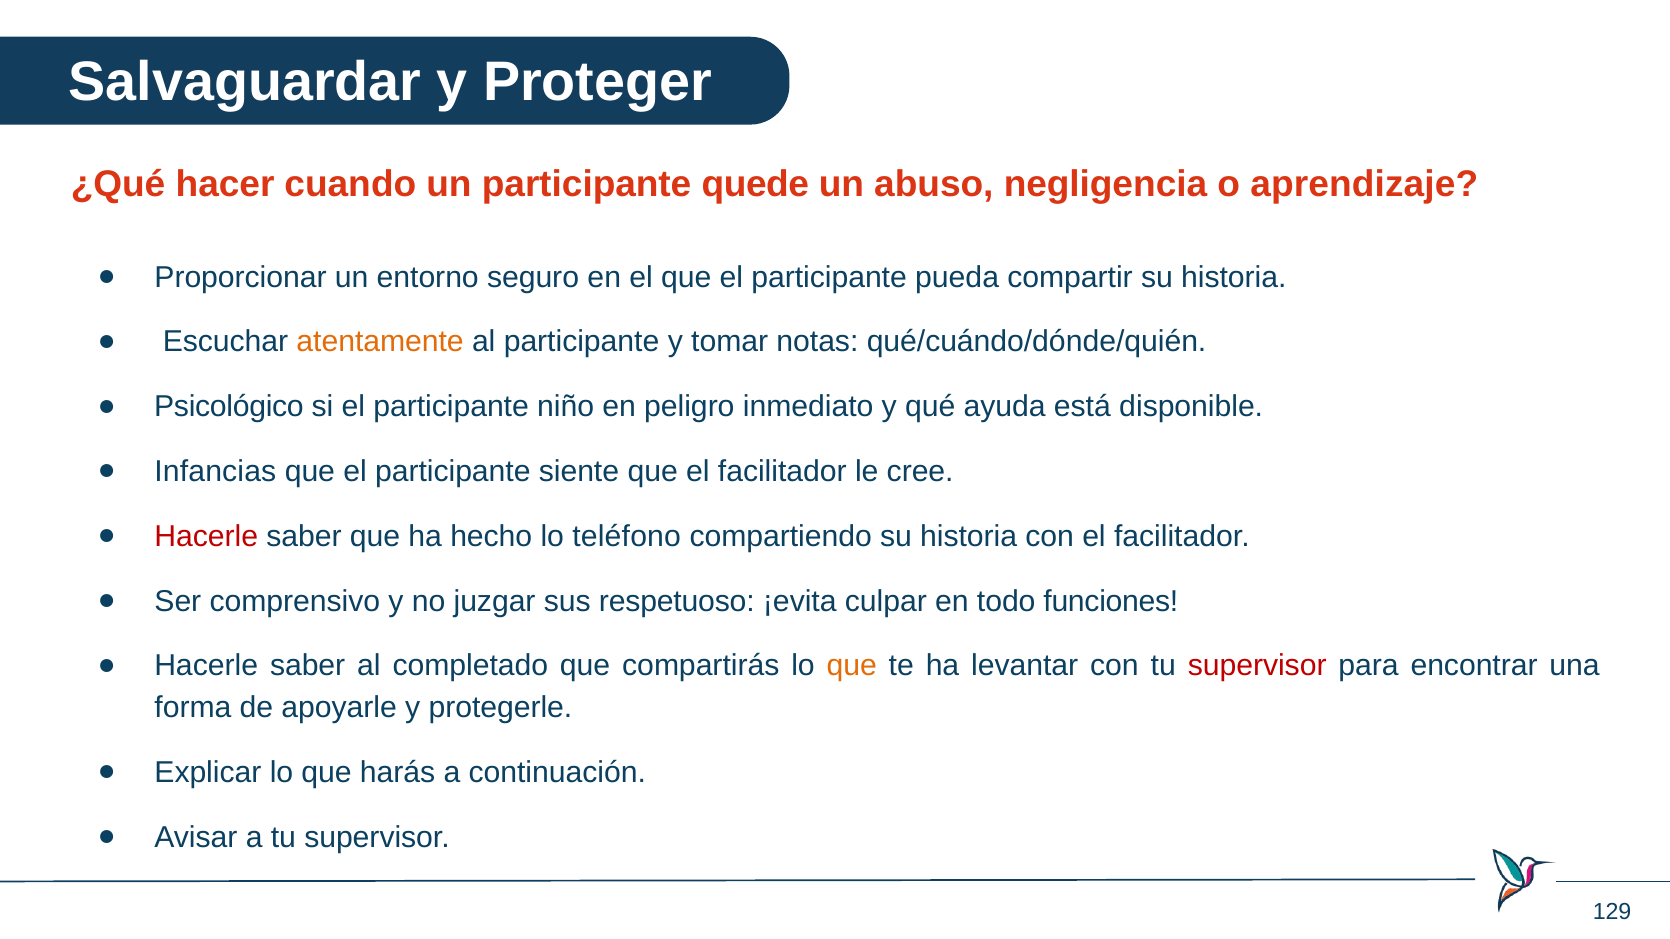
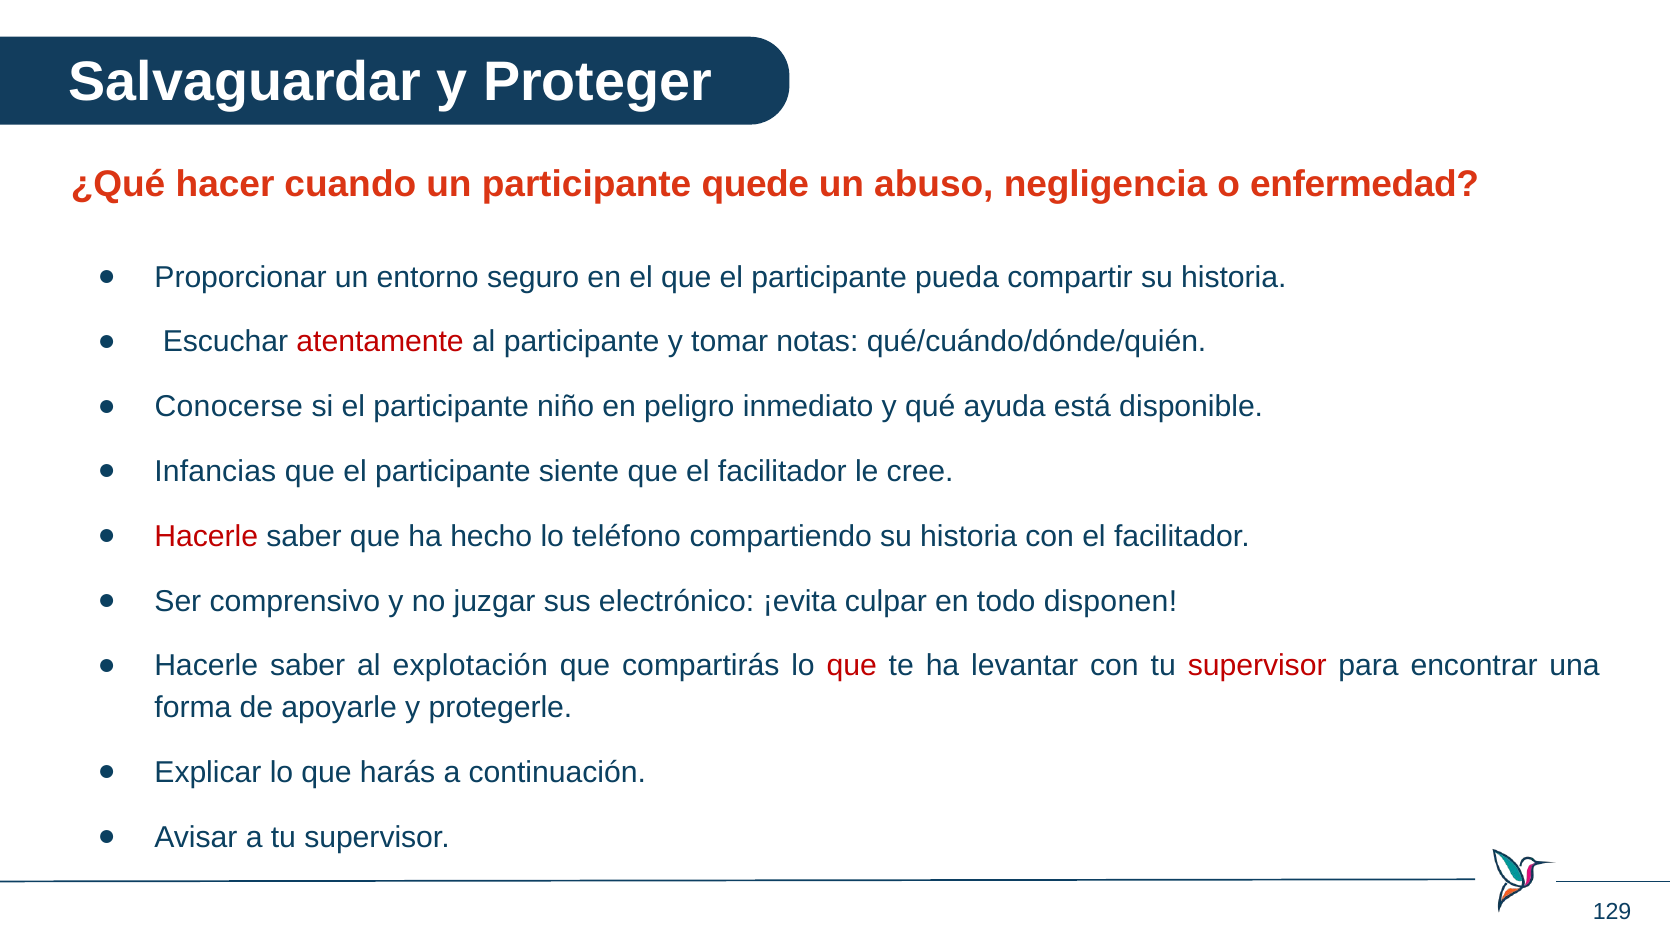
aprendizaje: aprendizaje -> enfermedad (1365, 184)
atentamente colour: orange -> red (380, 342)
Psicológico: Psicológico -> Conocerse (229, 407)
respetuoso: respetuoso -> electrónico (677, 601)
funciones: funciones -> disponen (1111, 601)
completado: completado -> explotación (470, 666)
que colour: orange -> red (852, 666)
